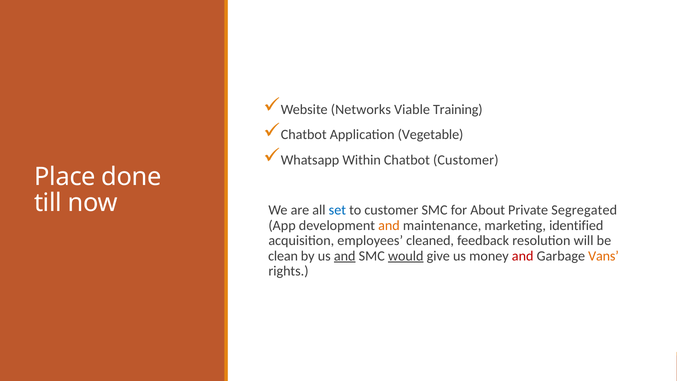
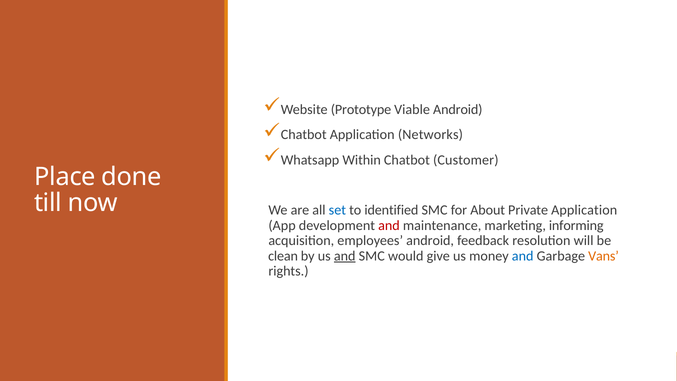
Networks: Networks -> Prototype (361, 110)
Viable Training: Training -> Android (458, 110)
Vegetable: Vegetable -> Networks (430, 135)
to customer: customer -> identified (391, 210)
Private Segregated: Segregated -> Application (584, 210)
and colour: orange -> red (389, 225)
identified: identified -> informing (576, 225)
employees cleaned: cleaned -> android (430, 241)
would underline: present -> none (406, 256)
and colour: red -> blue (523, 256)
